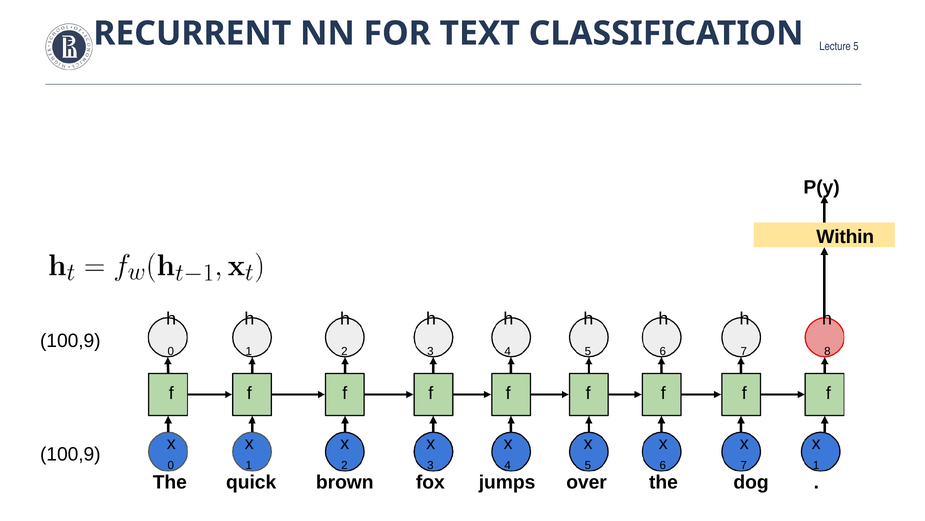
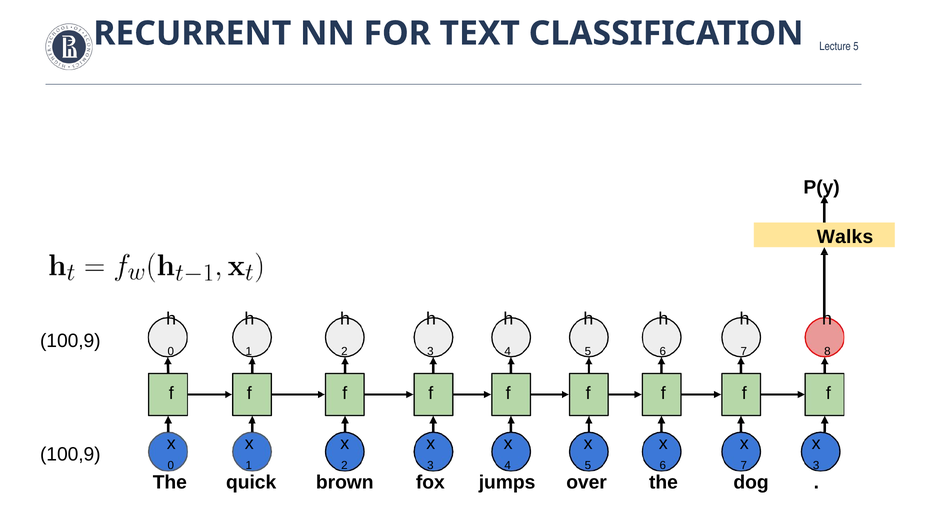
Within: Within -> Walks (845, 237)
7 1: 1 -> 3 (816, 465)
